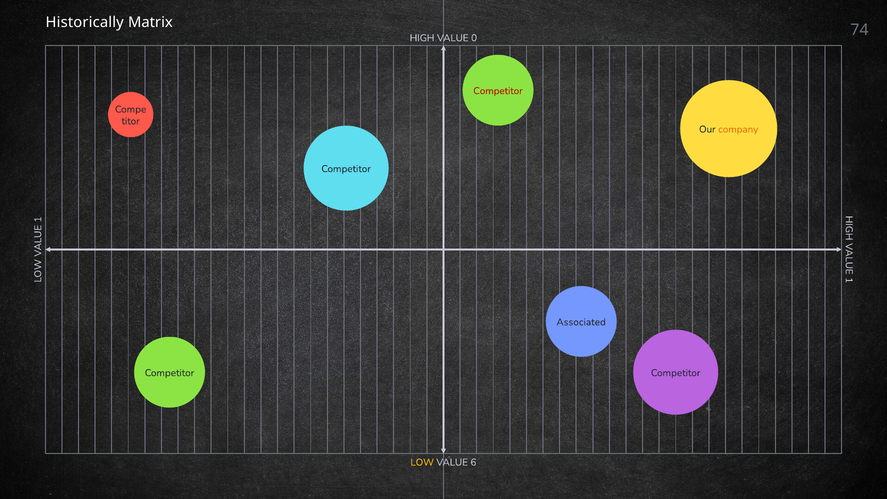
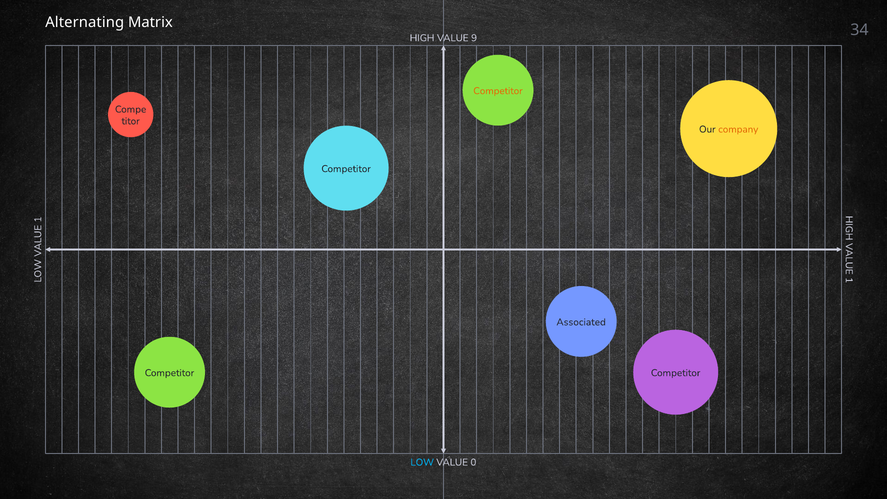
Historically: Historically -> Alternating (85, 23)
74: 74 -> 34 (859, 30)
0: 0 -> 9 (474, 38)
Competitor colour: red -> orange (498, 91)
LOW colour: yellow -> light blue (422, 462)
6: 6 -> 0 (473, 462)
